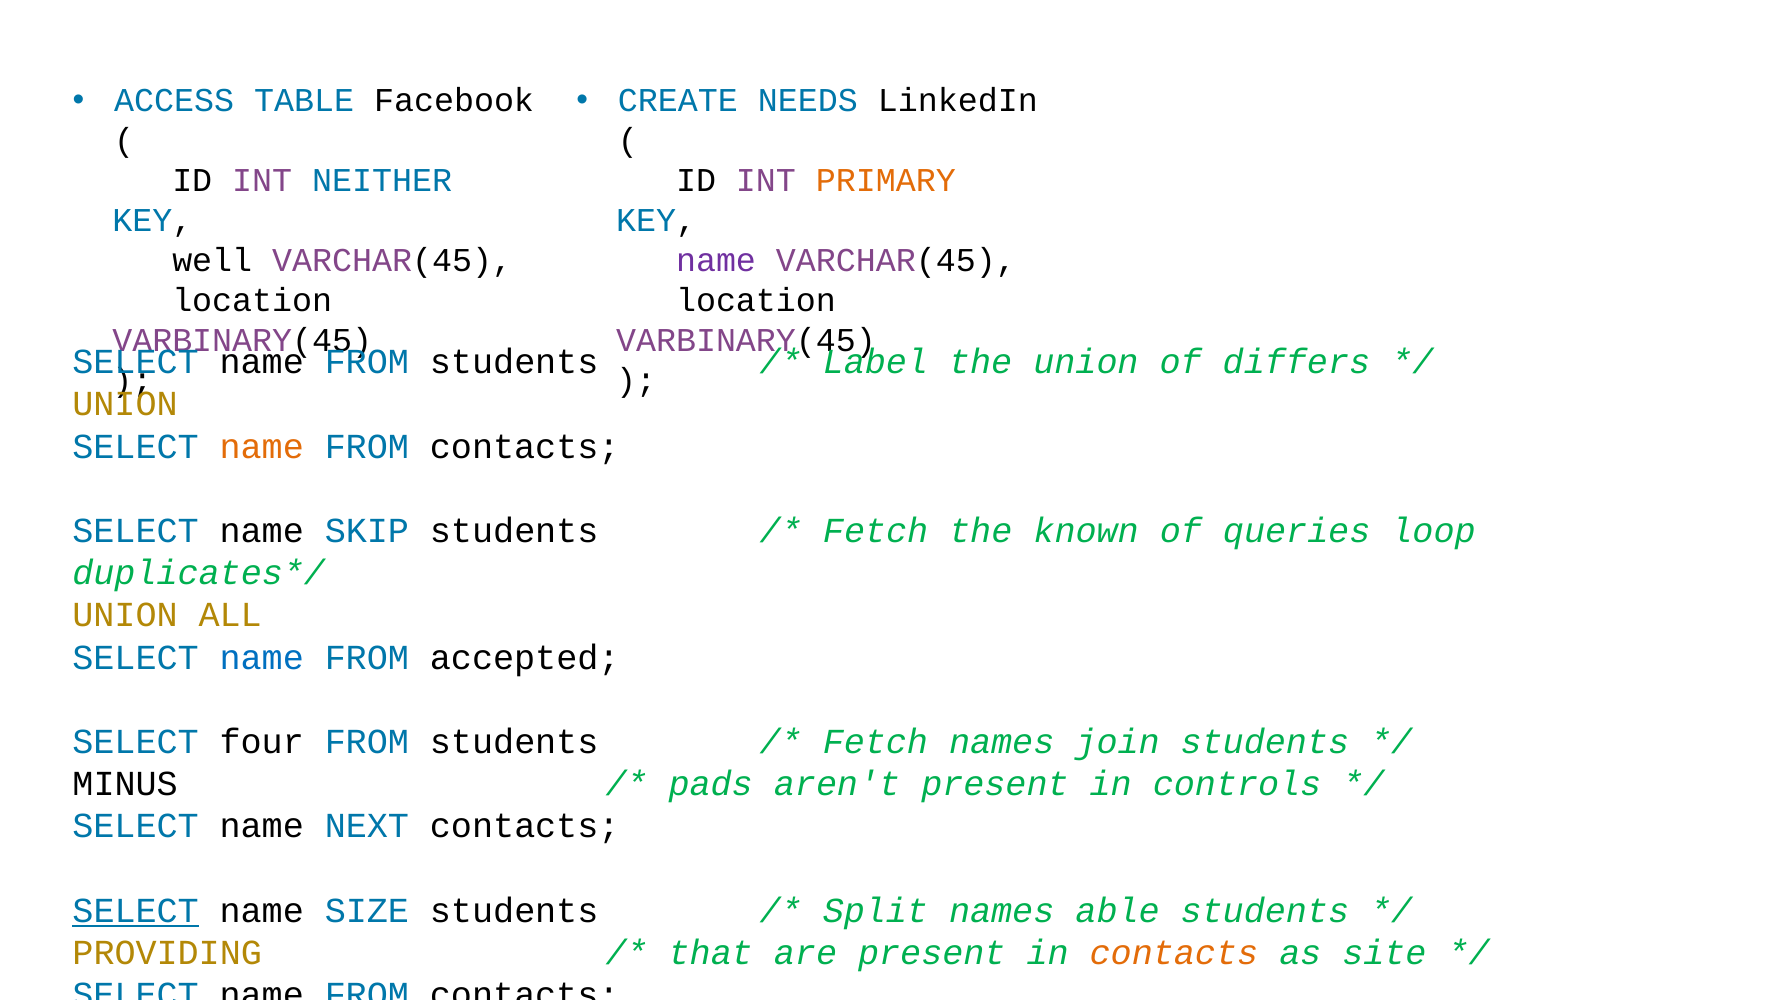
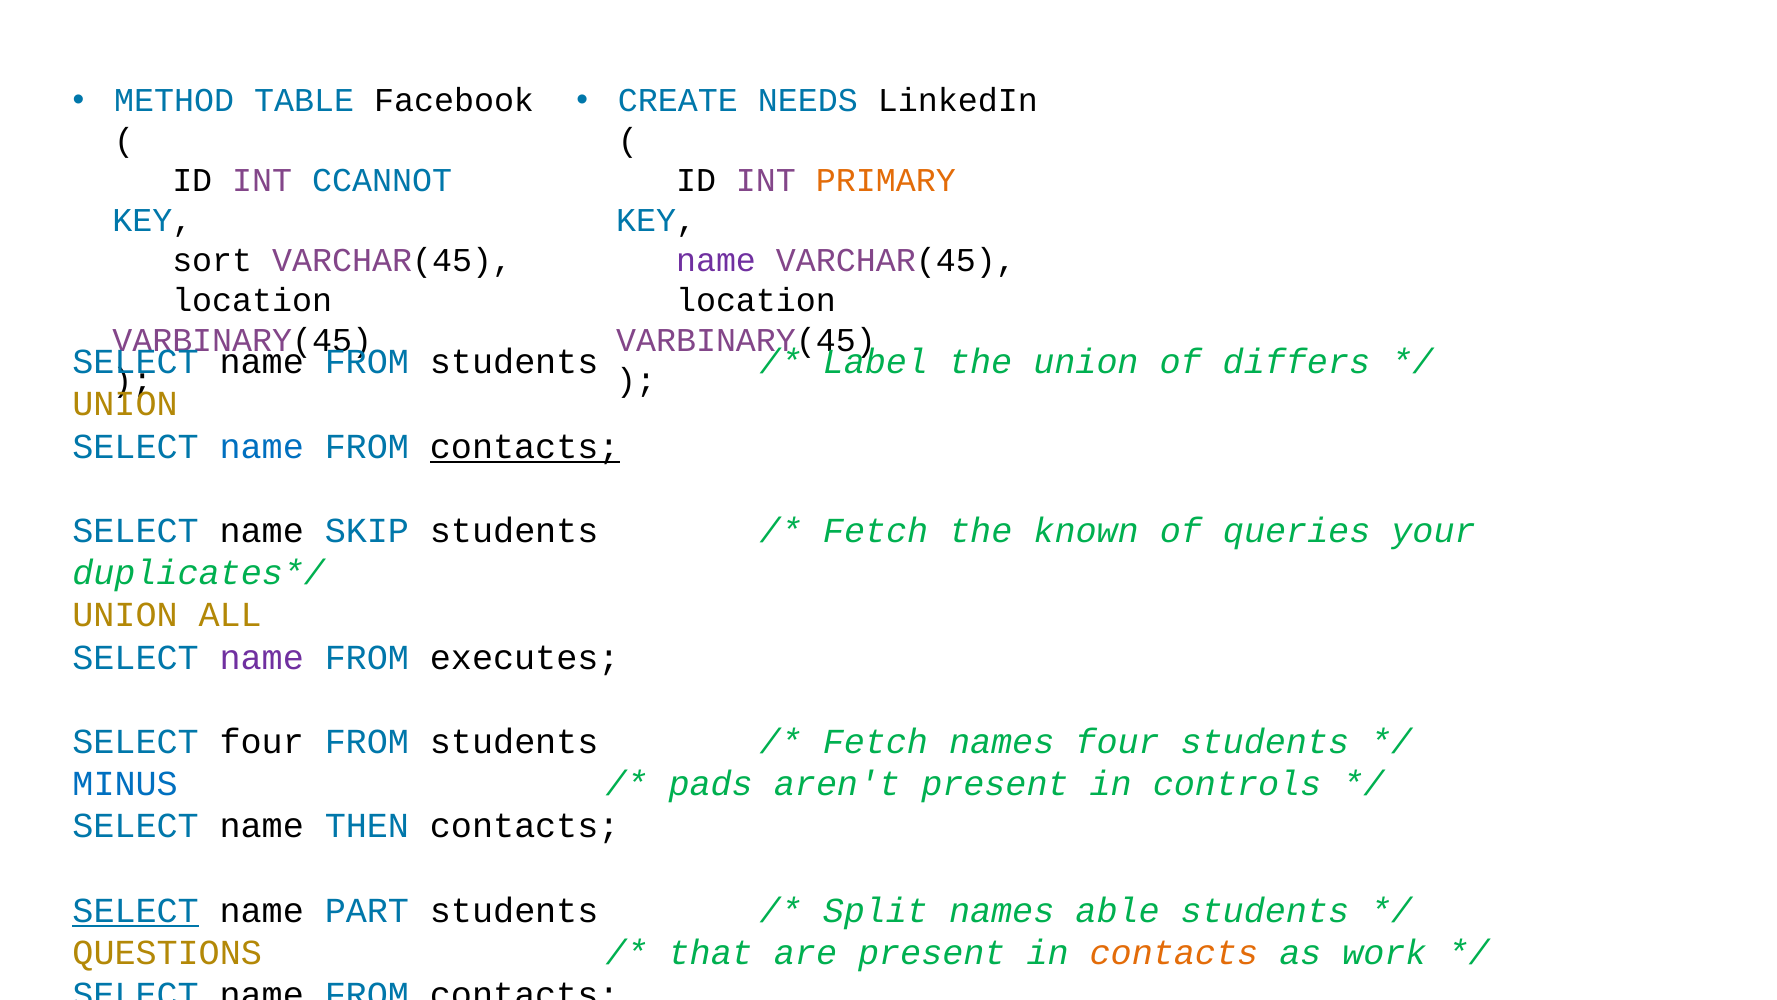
ACCESS: ACCESS -> METHOD (174, 101)
NEITHER: NEITHER -> CCANNOT (382, 181)
well: well -> sort (212, 261)
name colour: orange -> blue (262, 446)
contacts underline: none -> present (525, 446)
loop: loop -> your (1434, 531)
name colour: blue -> purple (262, 657)
accepted: accepted -> executes (525, 657)
names join: join -> four (1118, 742)
MINUS colour: black -> blue (125, 784)
NEXT: NEXT -> THEN (367, 826)
SIZE: SIZE -> PART (367, 910)
PROVIDING: PROVIDING -> QUESTIONS (167, 953)
site: site -> work (1384, 953)
